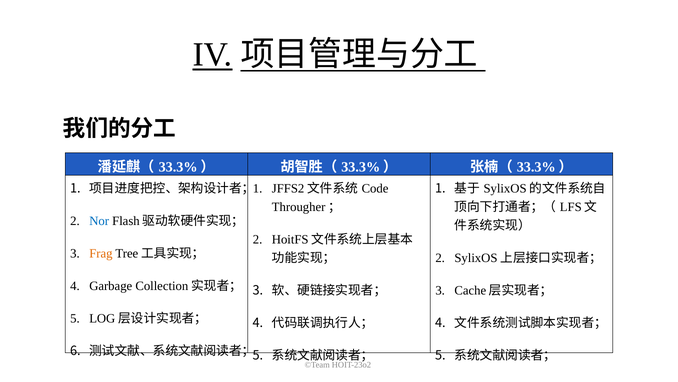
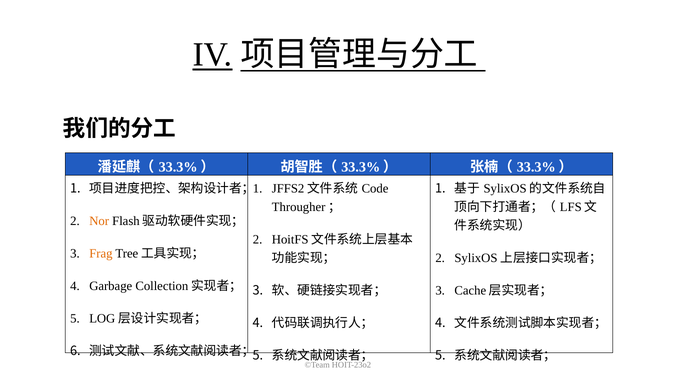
Nor colour: blue -> orange (99, 221)
